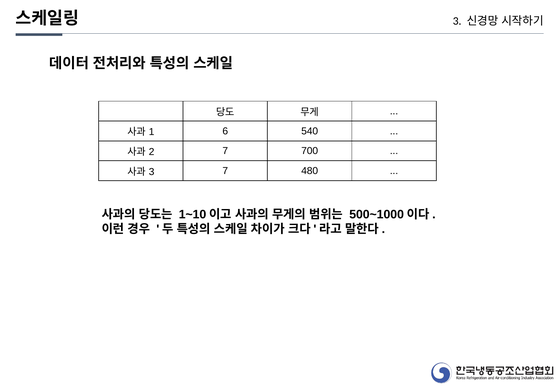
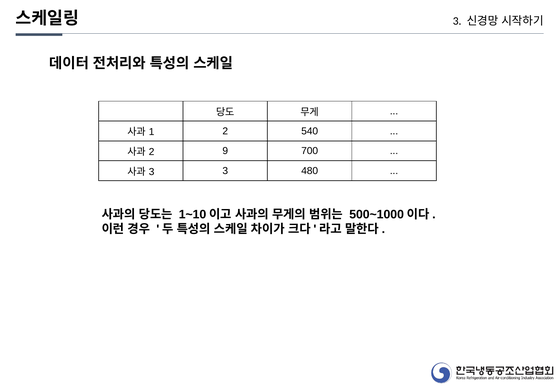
6: 6 -> 2 (225, 131)
2 7: 7 -> 9 (225, 151)
3 7: 7 -> 3 (225, 171)
